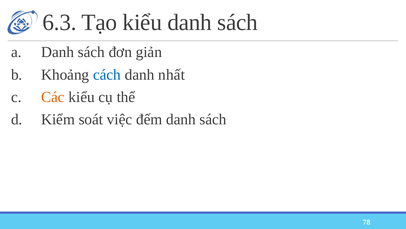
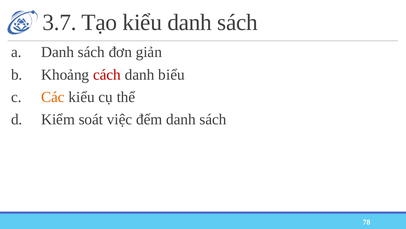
6.3: 6.3 -> 3.7 (60, 22)
cách colour: blue -> red (107, 75)
nhất: nhất -> biểu (172, 75)
